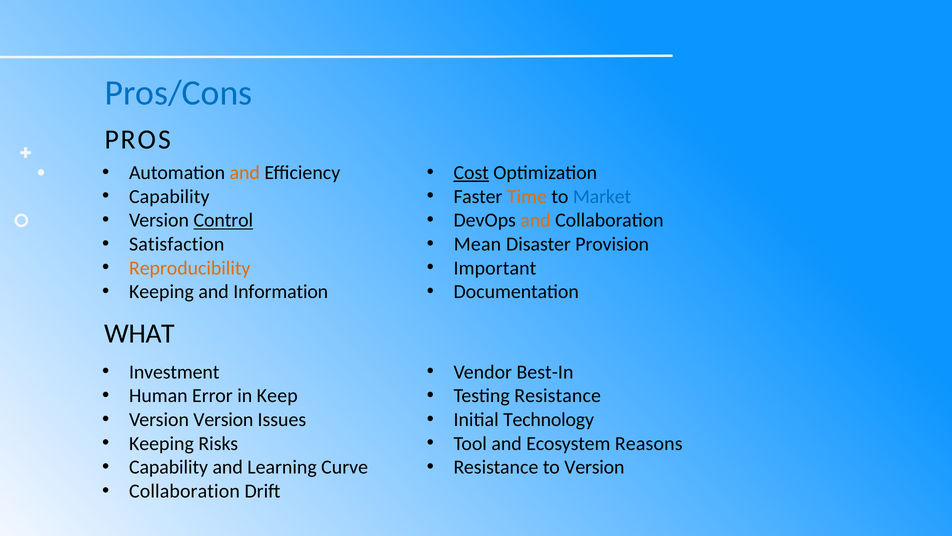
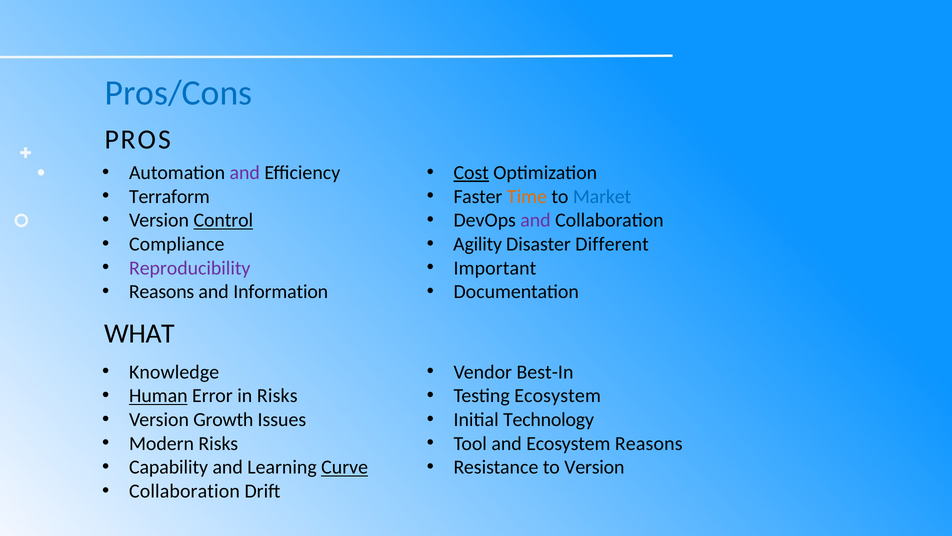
and colour: orange -> purple (245, 173)
Capability: Capability -> Terraform (169, 196)
and colour: orange -> purple (535, 220)
Satisfaction: Satisfaction -> Compliance (177, 244)
Mean: Mean -> Agility (478, 244)
Provision: Provision -> Different (612, 244)
Reproducibility colour: orange -> purple (190, 268)
Keeping: Keeping -> Reasons (162, 292)
Investment: Investment -> Knowledge (174, 372)
Human underline: none -> present (158, 396)
in Keep: Keep -> Risks (277, 396)
Testing Resistance: Resistance -> Ecosystem (558, 396)
Version Version: Version -> Growth (223, 419)
Keeping: Keeping -> Modern (161, 443)
Curve underline: none -> present (345, 467)
